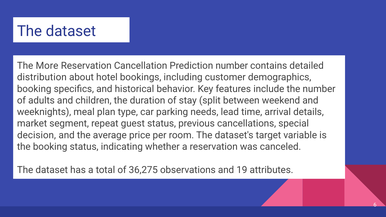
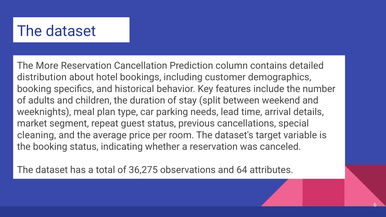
Prediction number: number -> column (232, 66)
decision: decision -> cleaning (37, 135)
19: 19 -> 64 (242, 170)
